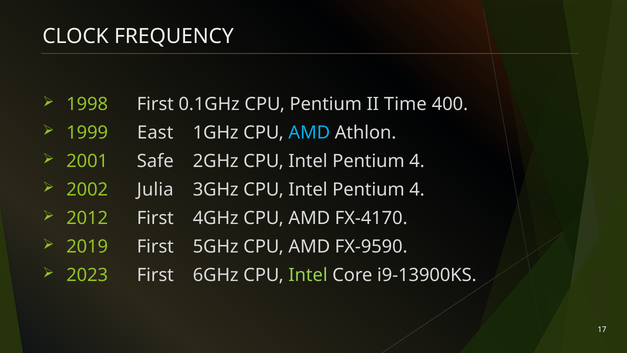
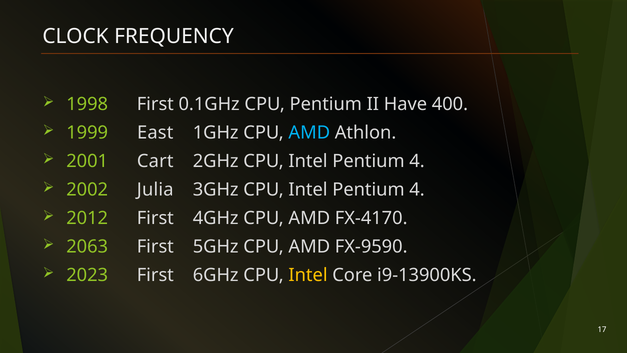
Time: Time -> Have (405, 104)
Safe: Safe -> Cart (155, 161)
2019: 2019 -> 2063 (87, 247)
Intel colour: light green -> yellow (308, 275)
